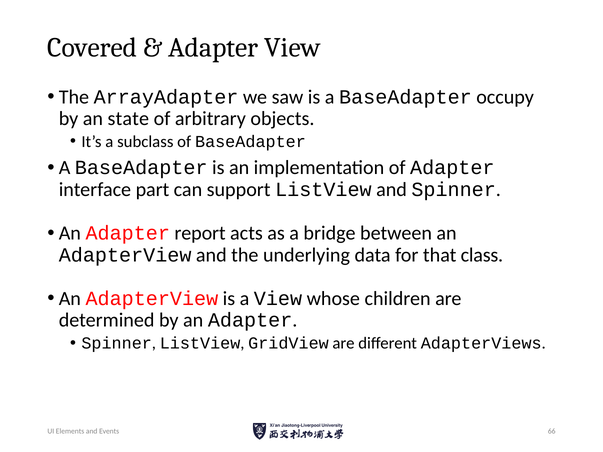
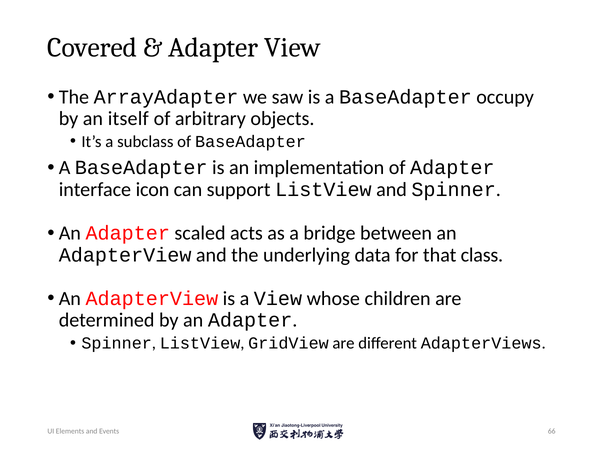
state: state -> itself (128, 119)
part: part -> icon (152, 190)
report: report -> scaled (200, 233)
